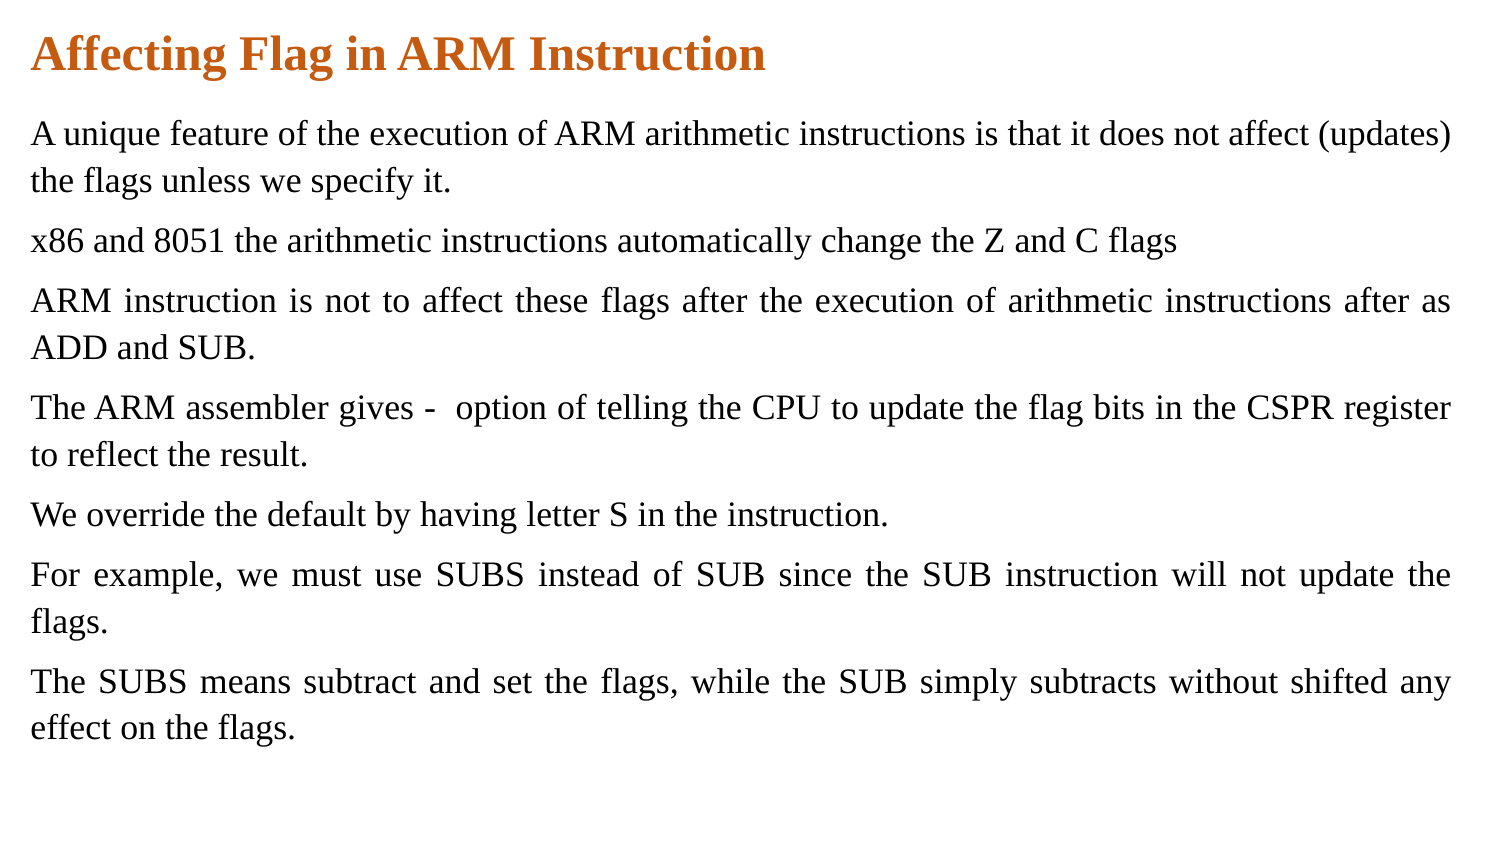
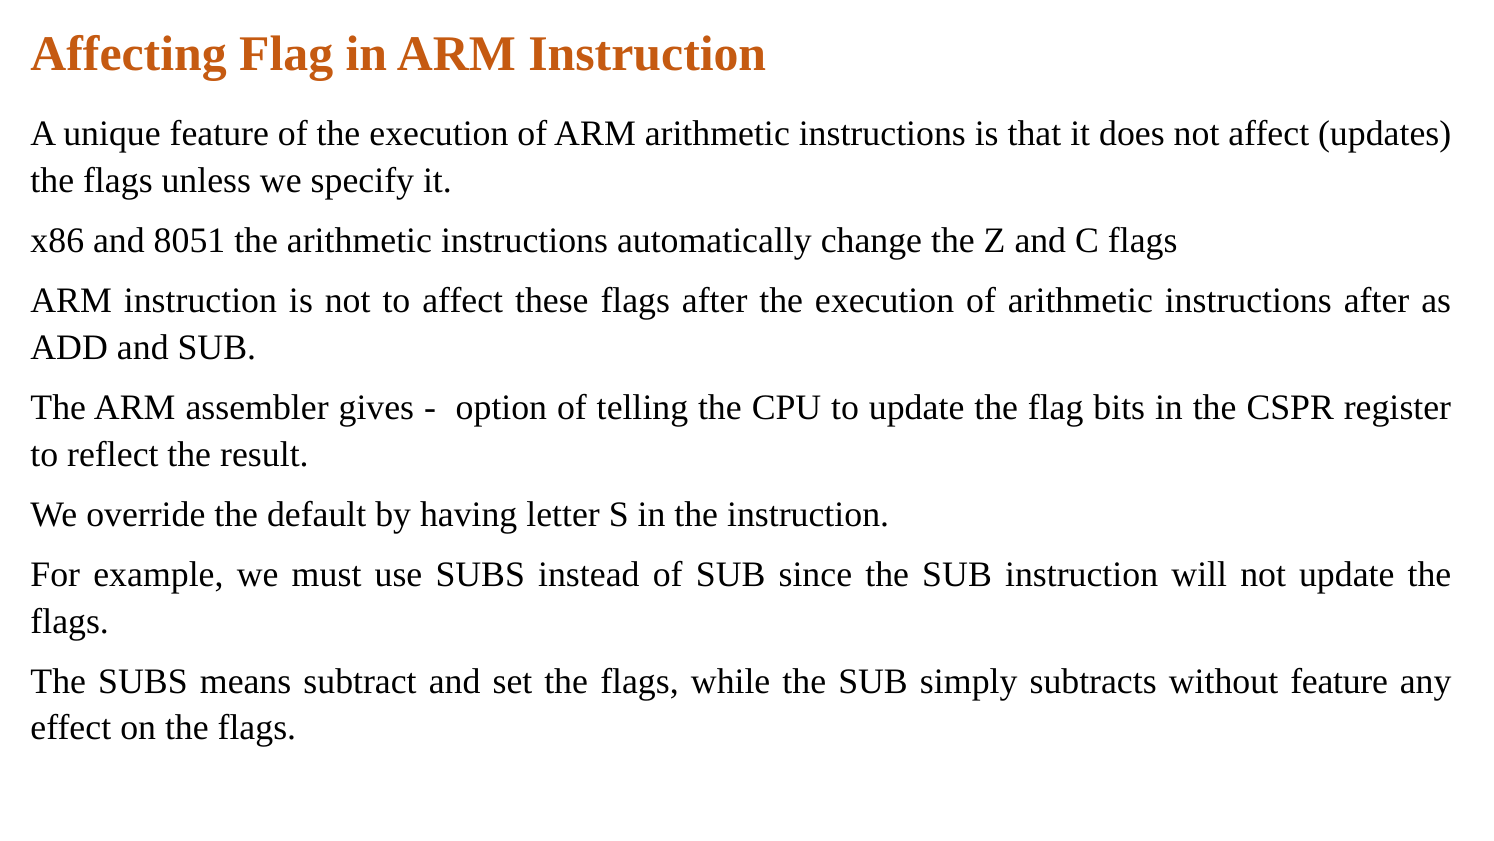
without shifted: shifted -> feature (1339, 681)
